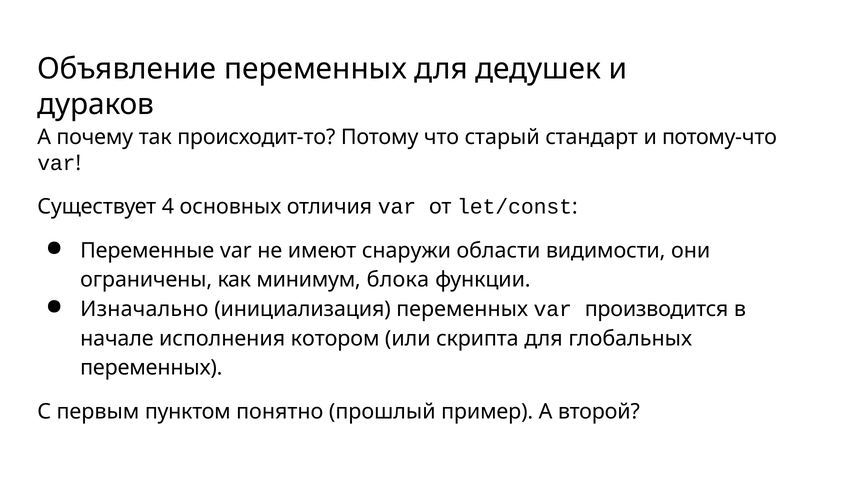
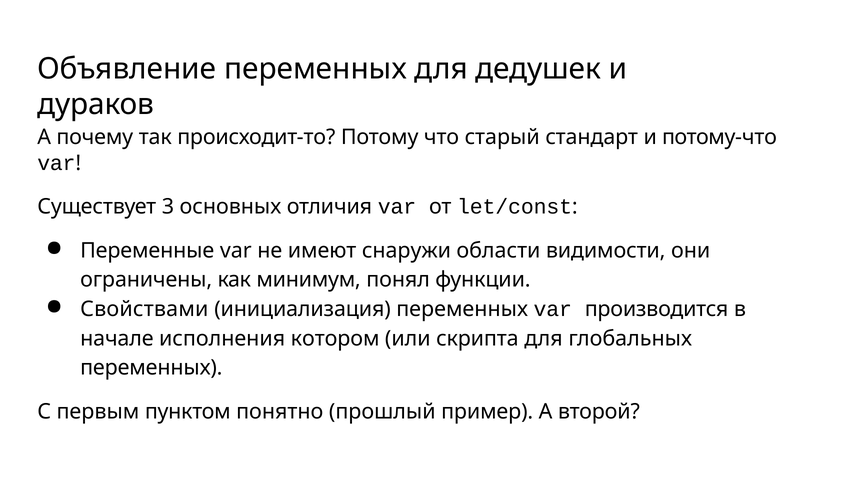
4: 4 -> 3 (168, 207)
блока: блока -> понял (398, 280)
Изначально: Изначально -> Свойствами (144, 309)
